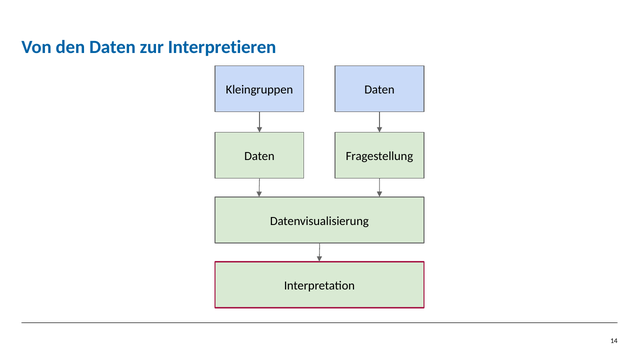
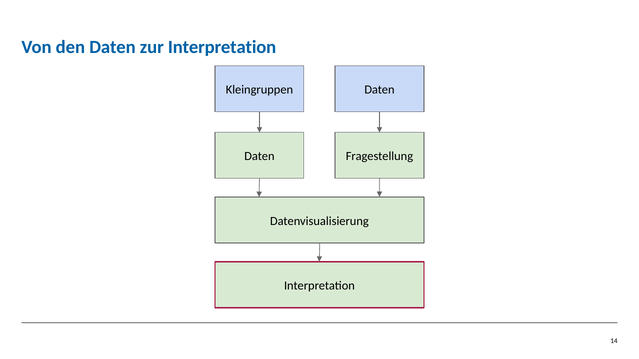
zur Interpretieren: Interpretieren -> Interpretation (222, 47)
